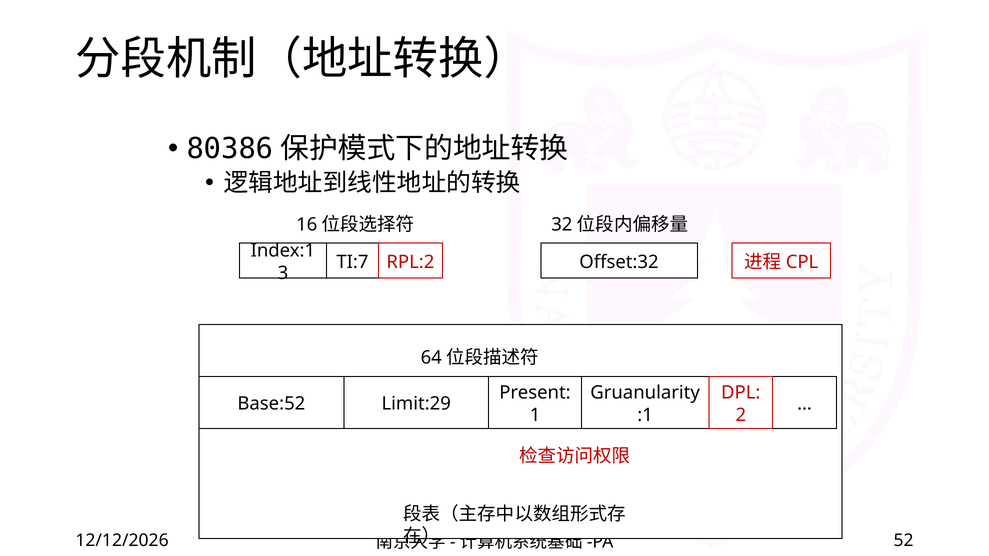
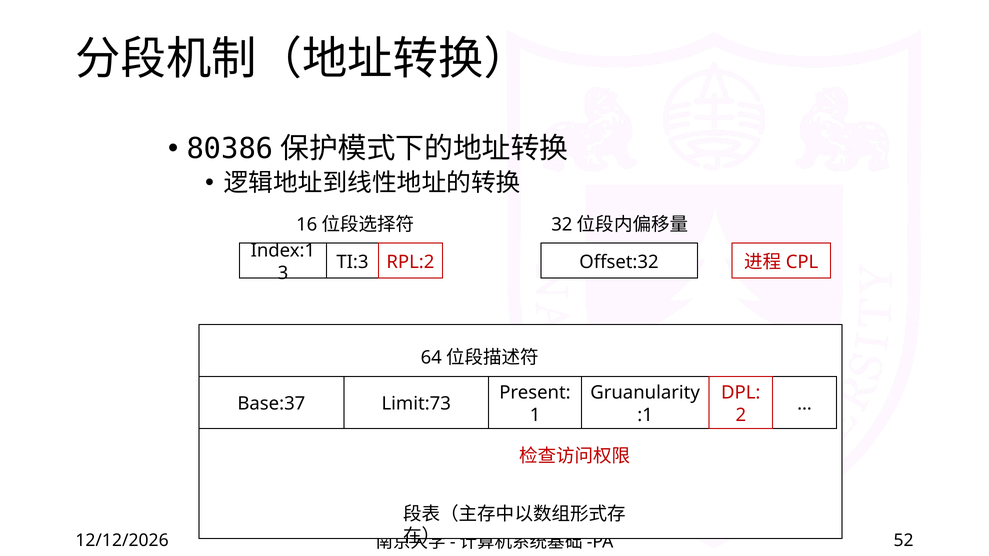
TI:7: TI:7 -> TI:3 (352, 262)
Base:52: Base:52 -> Base:37 (271, 404)
Limit:29: Limit:29 -> Limit:73 (416, 404)
